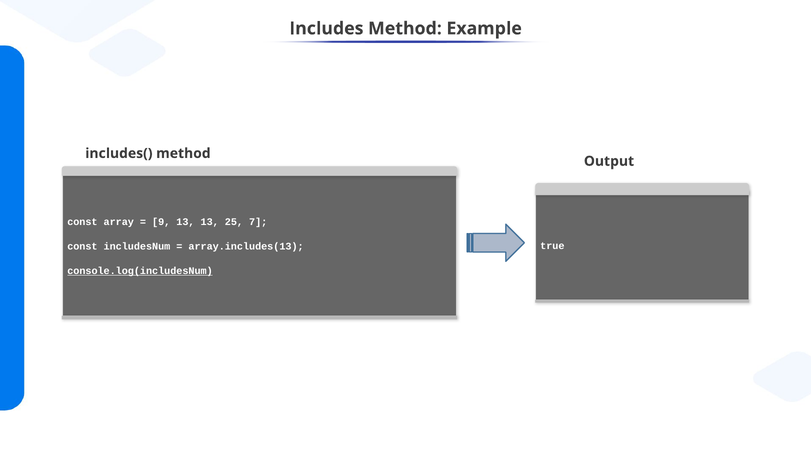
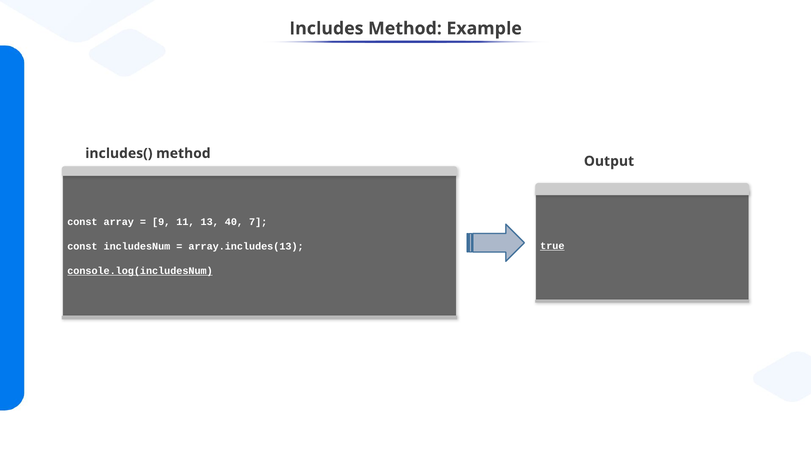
9 13: 13 -> 11 (185, 222)
25: 25 -> 40 (234, 222)
true underline: none -> present (552, 246)
